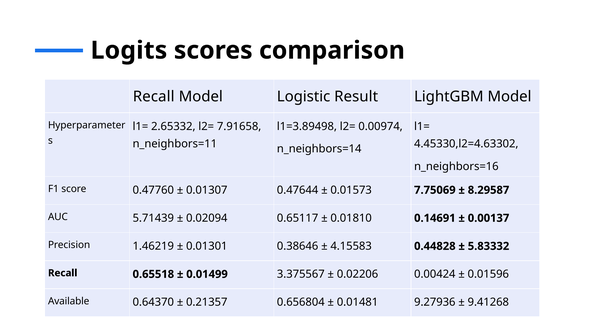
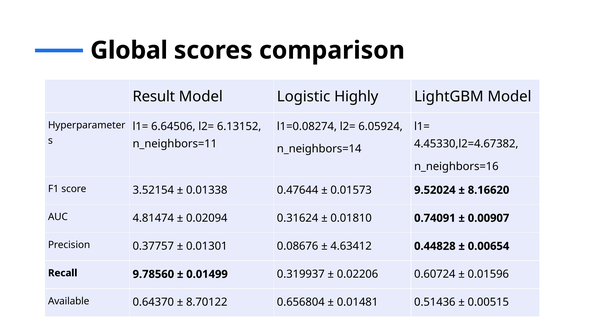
Logits: Logits -> Global (129, 50)
Recall: Recall -> Result (154, 96)
Result: Result -> Highly (356, 96)
2.65332: 2.65332 -> 6.64506 (173, 126)
7.91658: 7.91658 -> 6.13152 (239, 126)
l1=3.89498: l1=3.89498 -> l1=0.08274 (307, 126)
0.00974: 0.00974 -> 6.05924 (381, 126)
4.45330,l2=4.63302: 4.45330,l2=4.63302 -> 4.45330,l2=4.67382 (466, 144)
0.47760: 0.47760 -> 3.52154 (153, 190)
0.01307: 0.01307 -> 0.01338 (207, 190)
7.75069: 7.75069 -> 9.52024 (435, 190)
8.29587: 8.29587 -> 8.16620 (489, 190)
5.71439: 5.71439 -> 4.81474 (153, 218)
0.65117: 0.65117 -> 0.31624 (298, 218)
0.14691: 0.14691 -> 0.74091 (435, 218)
0.00137: 0.00137 -> 0.00907 (489, 218)
1.46219: 1.46219 -> 0.37757 (153, 246)
0.38646: 0.38646 -> 0.08676 (298, 246)
4.15583: 4.15583 -> 4.63412 (351, 246)
5.83332: 5.83332 -> 0.00654 (489, 246)
0.65518: 0.65518 -> 9.78560 (153, 274)
3.375567: 3.375567 -> 0.319937 (301, 274)
0.00424: 0.00424 -> 0.60724 (435, 274)
0.21357: 0.21357 -> 8.70122 (207, 302)
9.27936: 9.27936 -> 0.51436 (435, 302)
9.41268: 9.41268 -> 0.00515 (488, 302)
